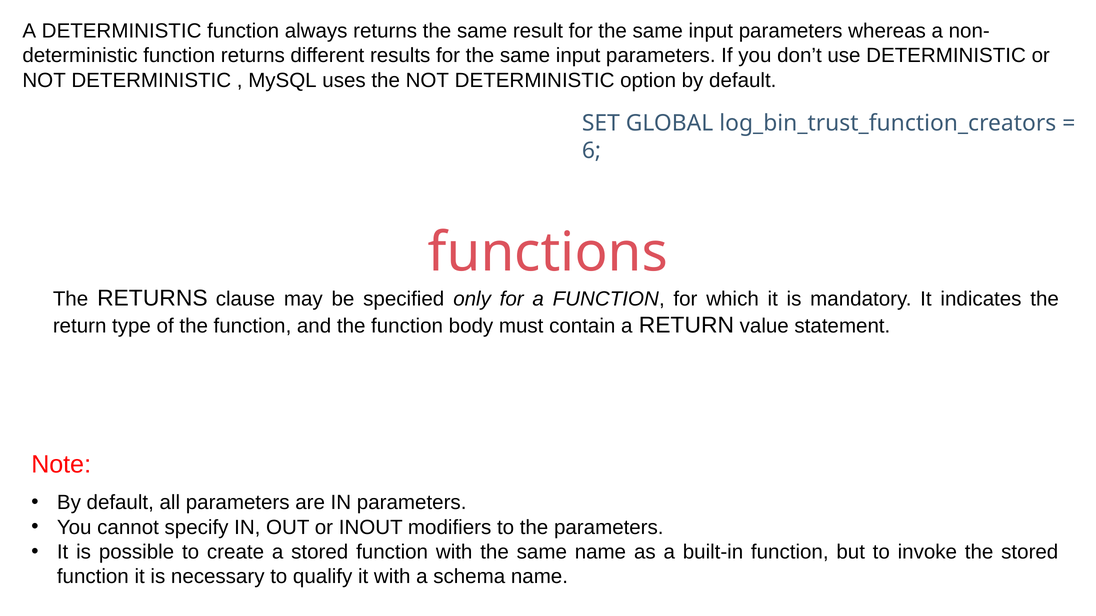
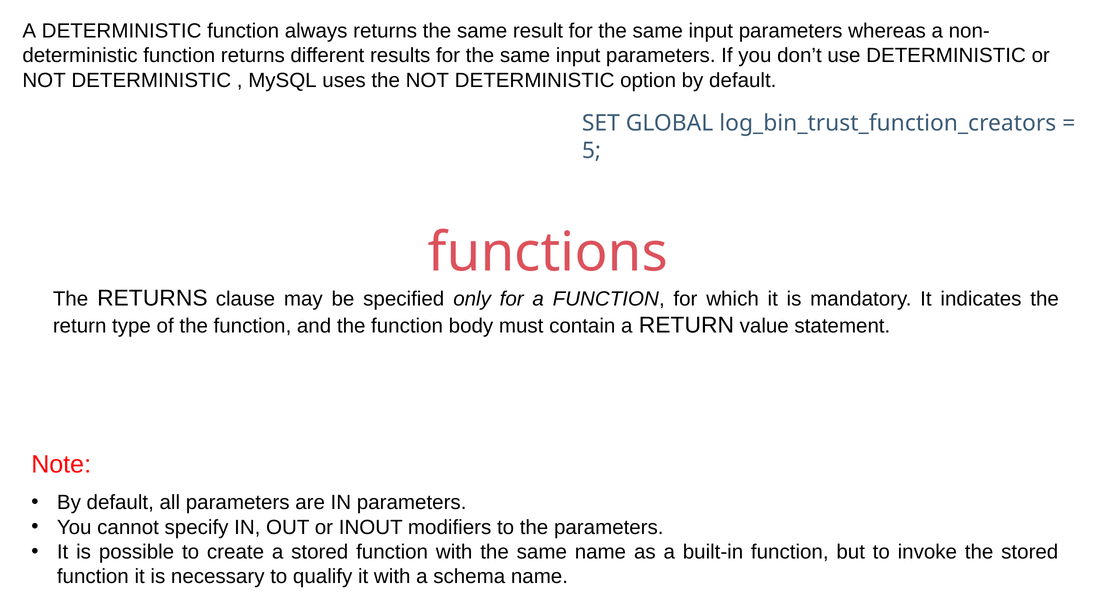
6: 6 -> 5 (592, 151)
